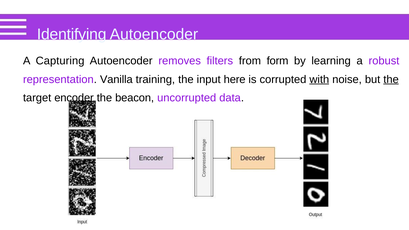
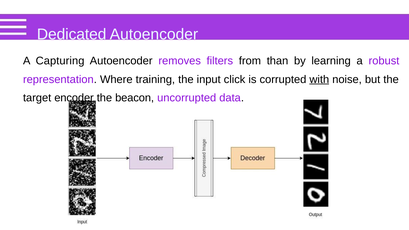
Identifying: Identifying -> Dedicated (72, 34)
form: form -> than (278, 61)
Vanilla: Vanilla -> Where (116, 79)
here: here -> click (235, 79)
the underline: present -> none (391, 79)
